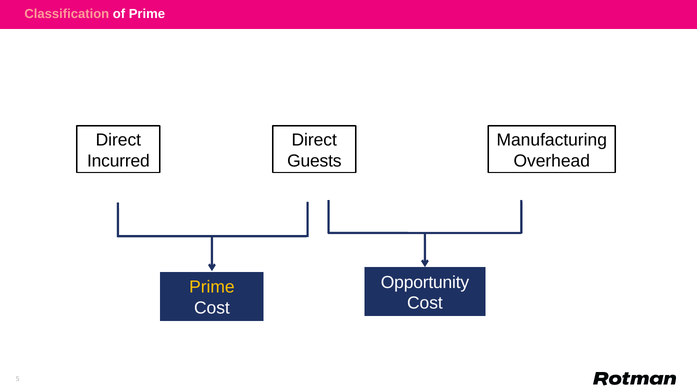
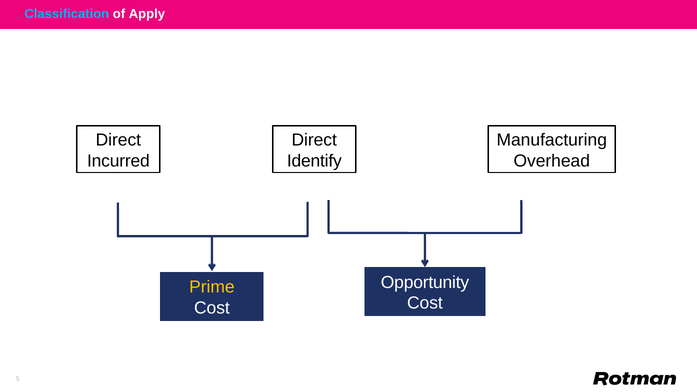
Classification colour: pink -> light blue (67, 14)
of Prime: Prime -> Apply (147, 14)
Guests: Guests -> Identify (314, 161)
